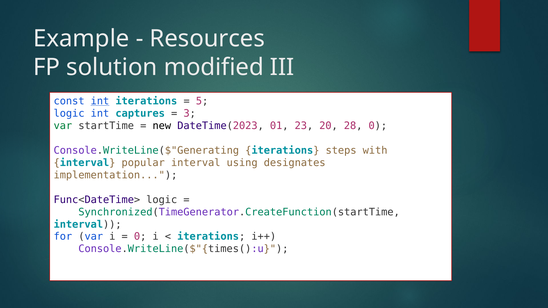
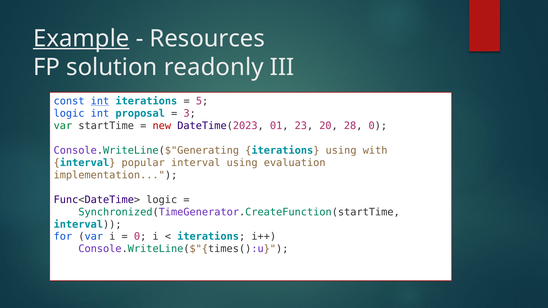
Example underline: none -> present (81, 38)
modified: modified -> readonly (214, 67)
captures: captures -> proposal (140, 114)
new colour: black -> red (162, 126)
iterations steps: steps -> using (341, 150)
designates: designates -> evaluation (295, 163)
